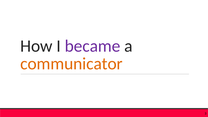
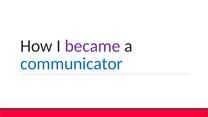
communicator colour: orange -> blue (71, 64)
